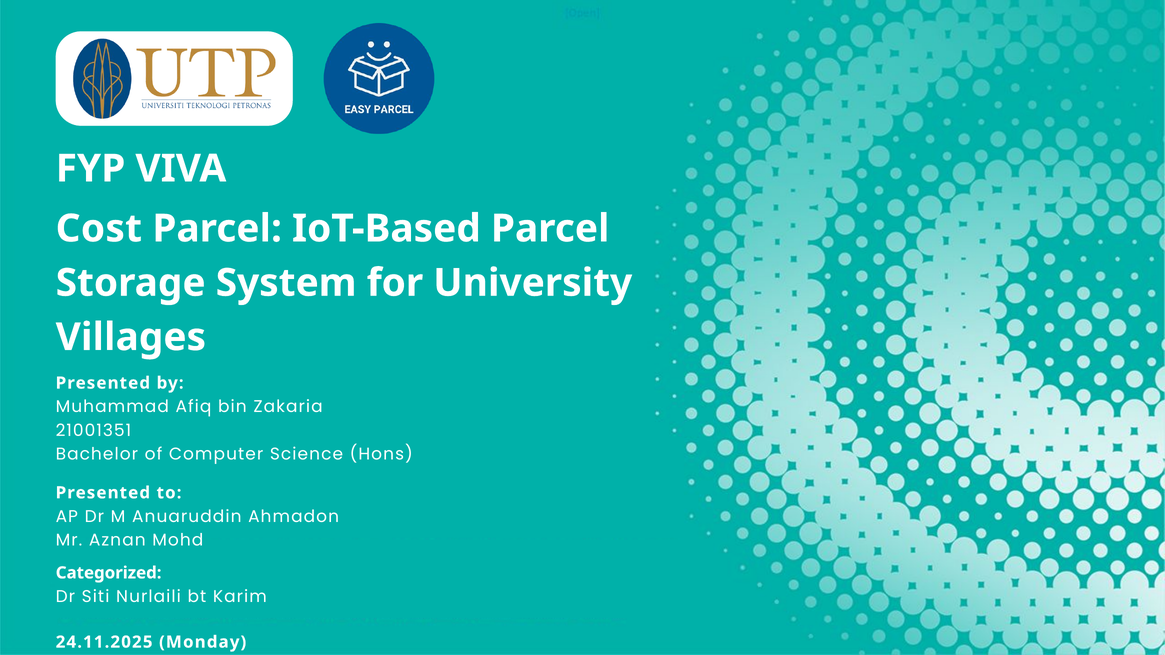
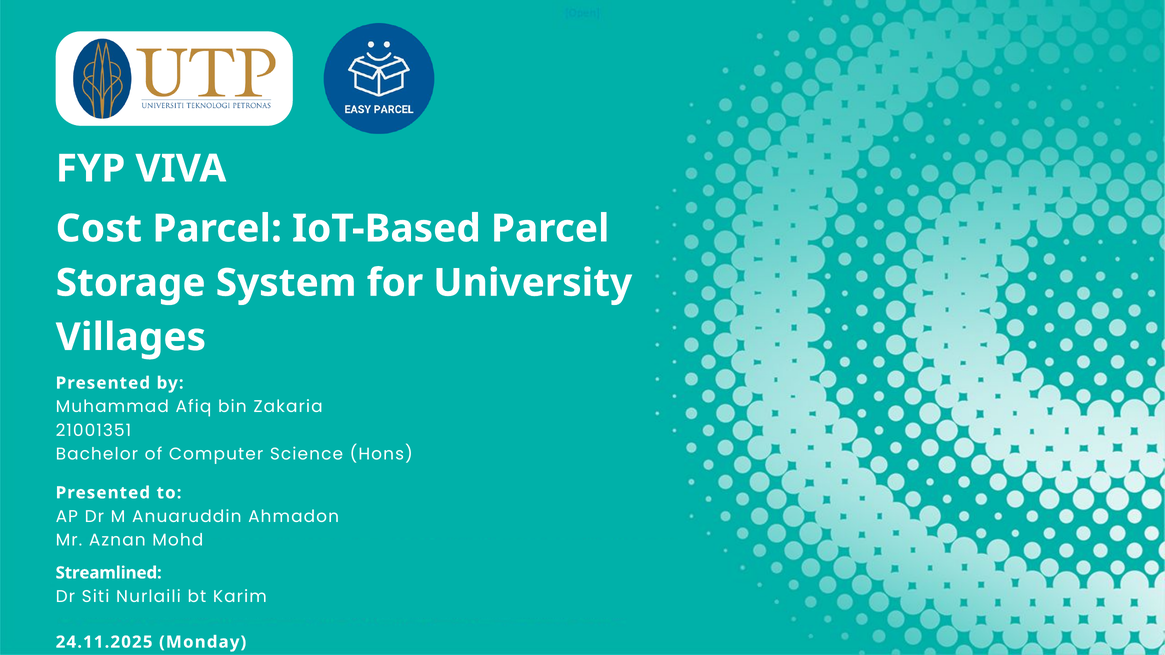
Categorized: Categorized -> Streamlined (109, 573)
